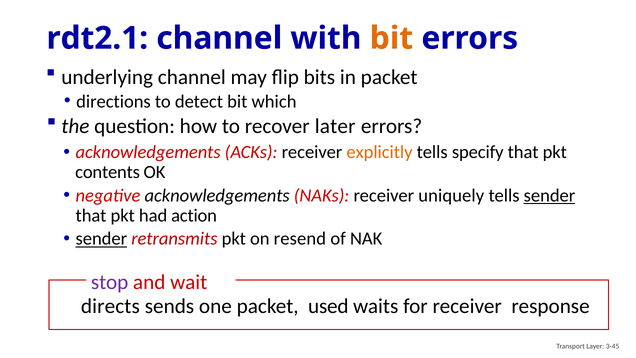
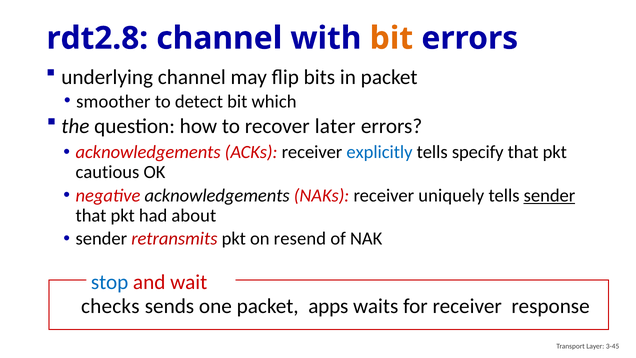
rdt2.1: rdt2.1 -> rdt2.8 (97, 38)
directions: directions -> smoother (113, 101)
explicitly colour: orange -> blue (380, 152)
contents: contents -> cautious (107, 172)
action: action -> about (194, 215)
sender underline: present -> none (101, 239)
stop colour: purple -> blue (110, 282)
directs: directs -> checks (110, 306)
used: used -> apps (328, 306)
